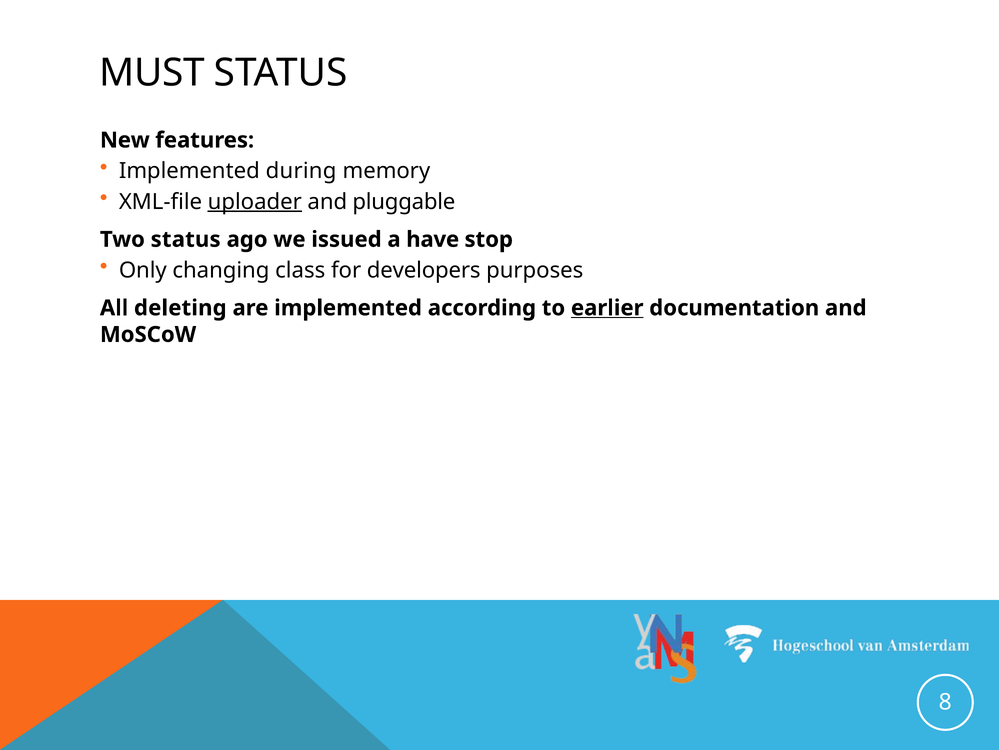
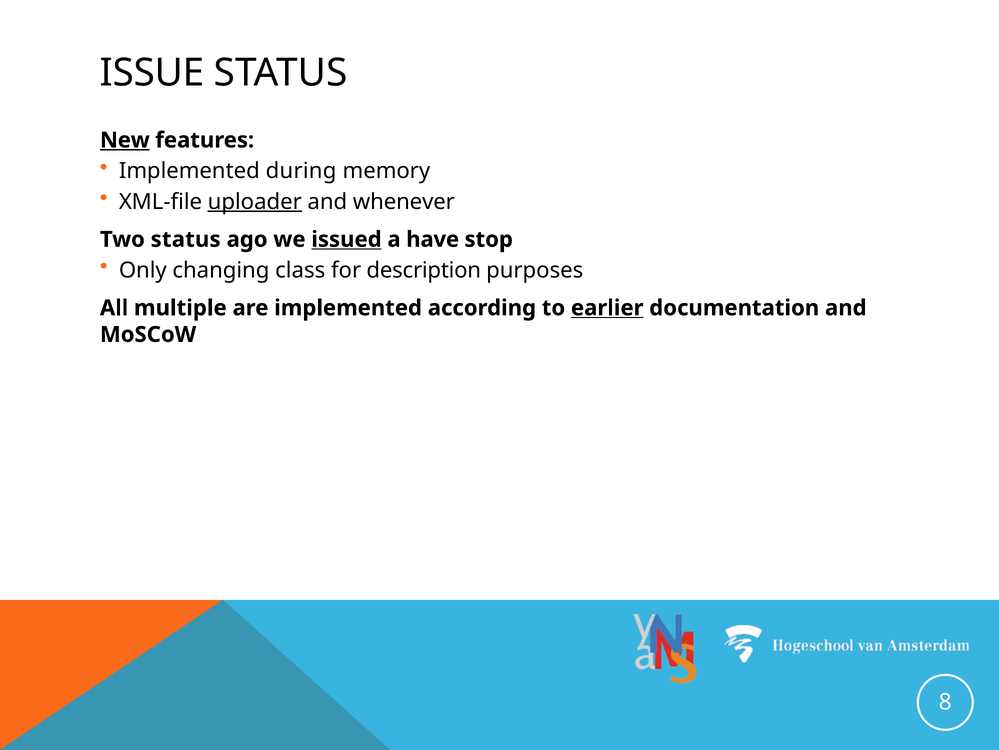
MUST: MUST -> ISSUE (152, 73)
New underline: none -> present (125, 140)
pluggable: pluggable -> whenever (404, 202)
issued underline: none -> present (346, 239)
developers: developers -> description (424, 270)
deleting: deleting -> multiple (180, 308)
